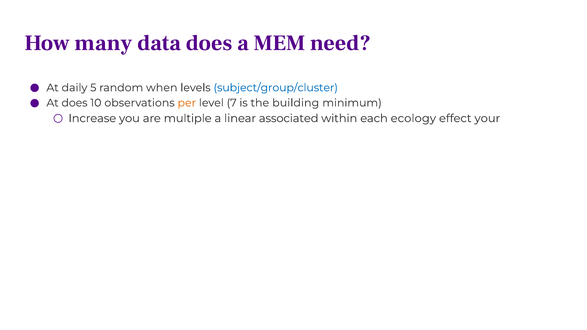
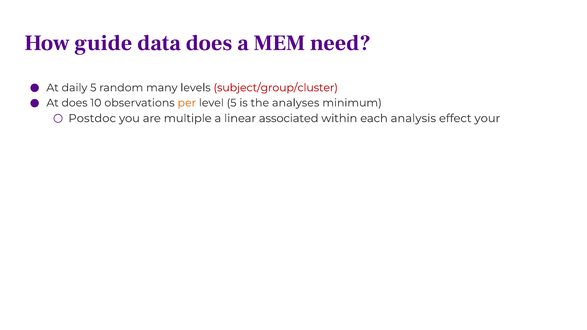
many: many -> guide (103, 43)
when: when -> many (162, 88)
subject/group/cluster colour: blue -> red (276, 88)
level 7: 7 -> 5 (232, 103)
building: building -> analyses (296, 103)
Increase: Increase -> Postdoc (92, 118)
ecology: ecology -> analysis (413, 118)
